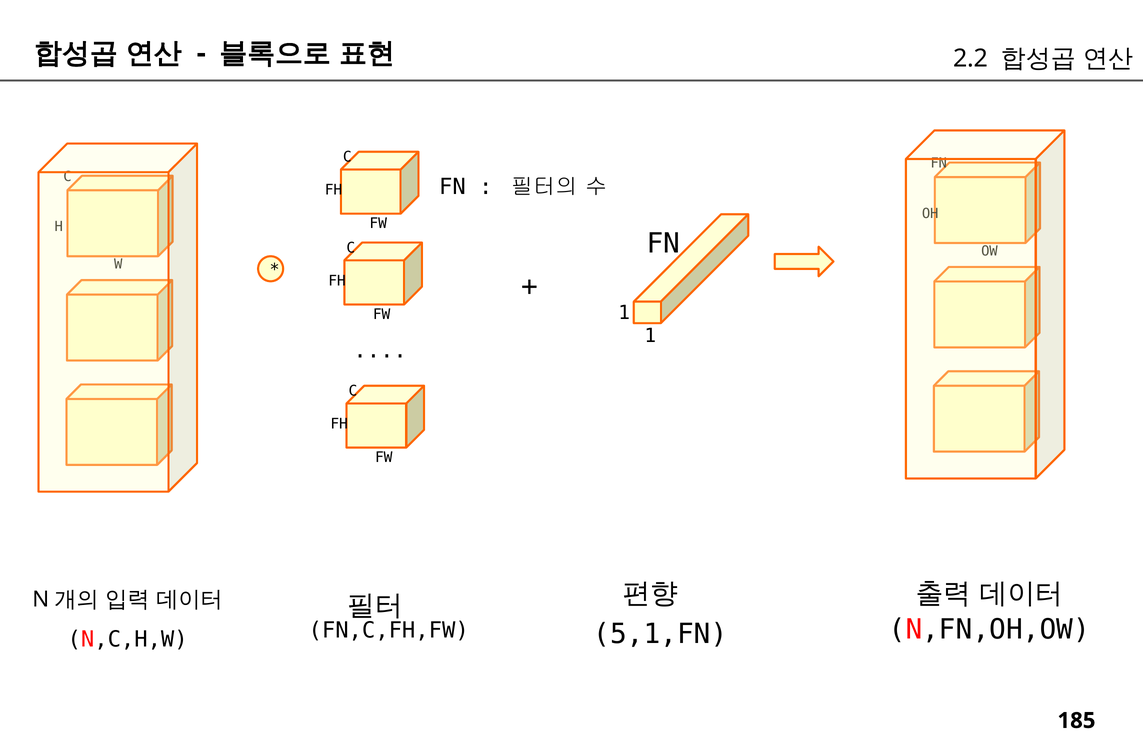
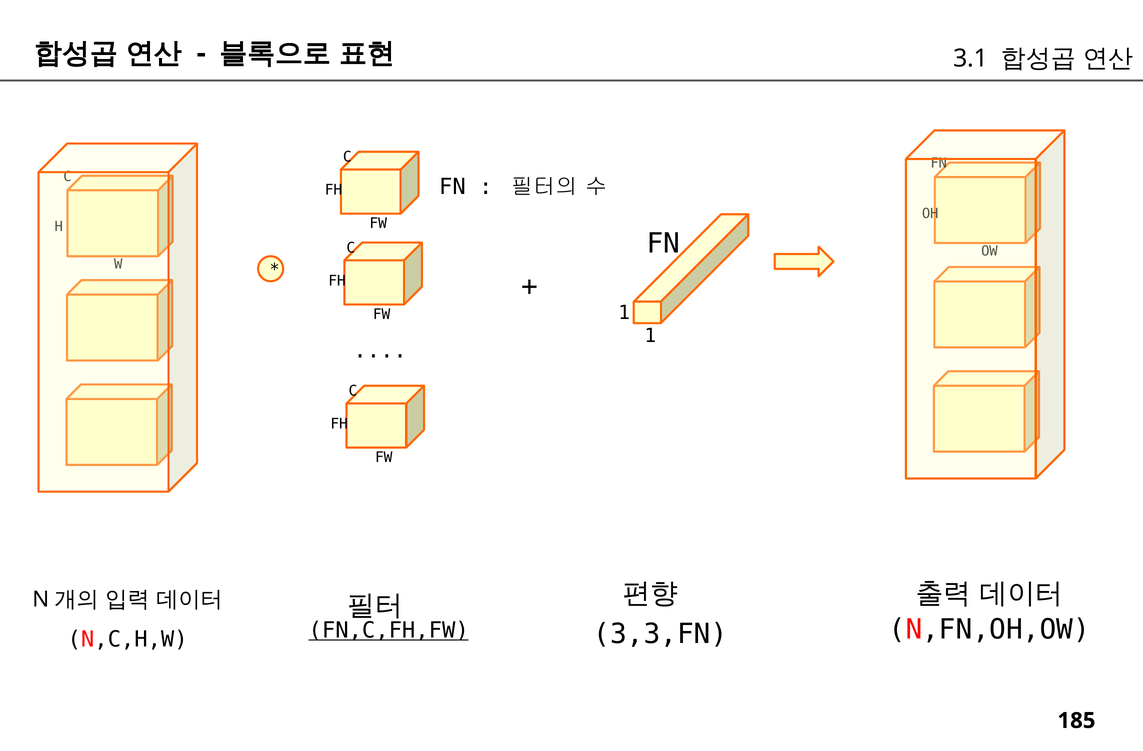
2.2: 2.2 -> 3.1 (971, 59)
5,1,FN: 5,1,FN -> 3,3,FN (660, 634)
FN,C,FH,FW underline: none -> present (389, 630)
